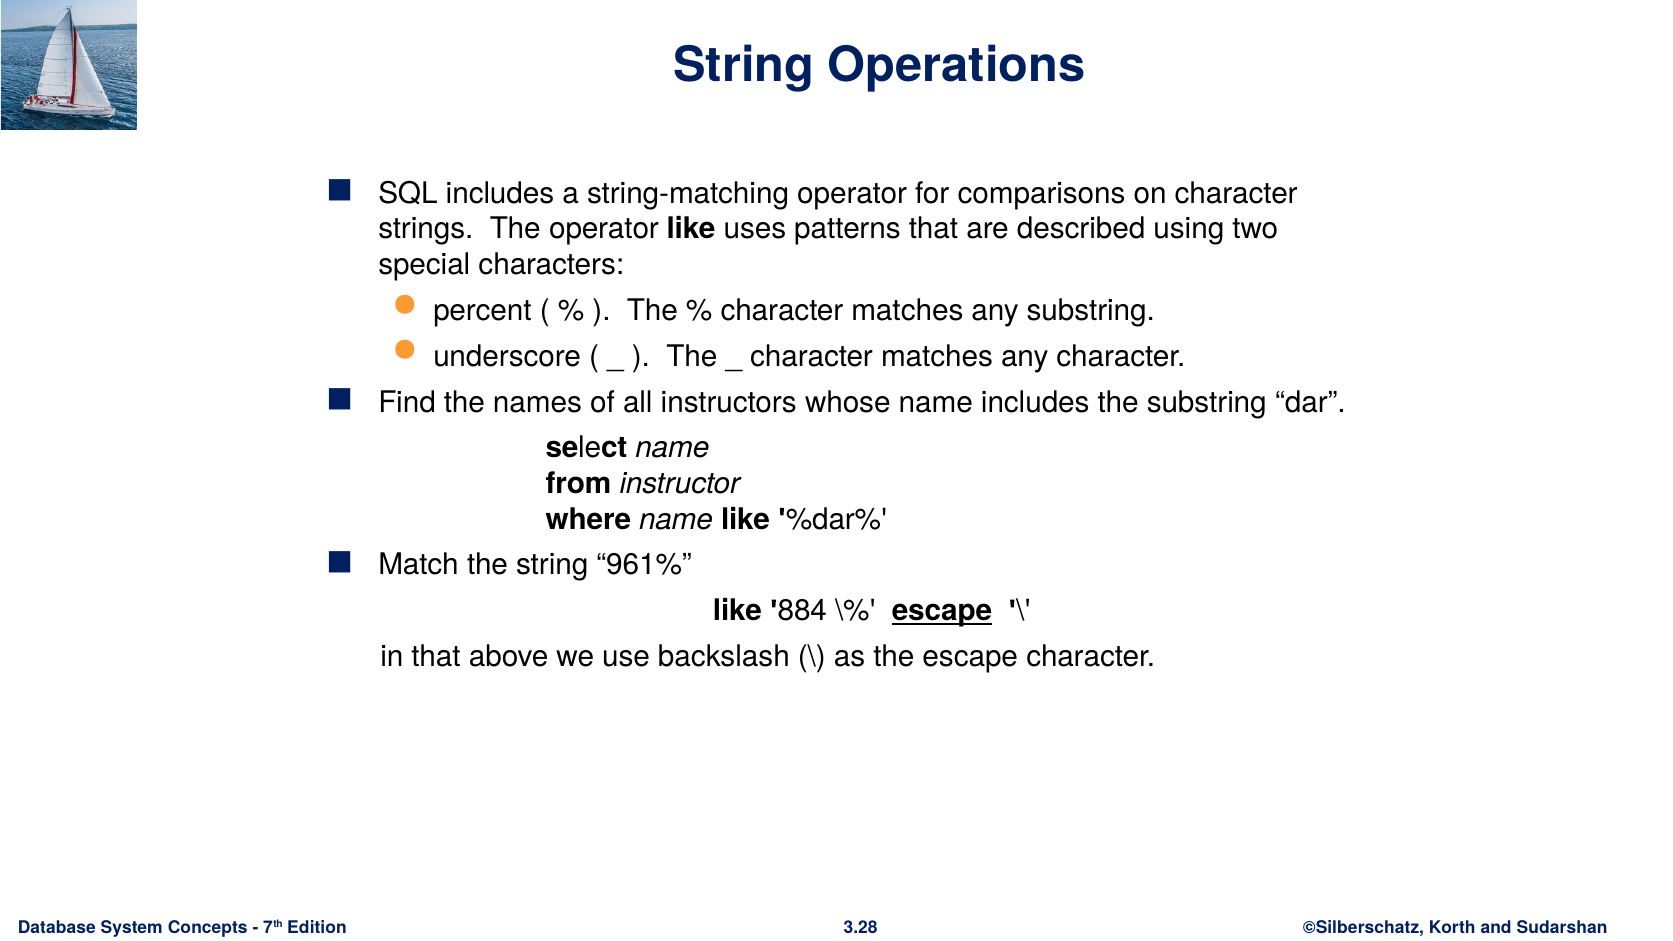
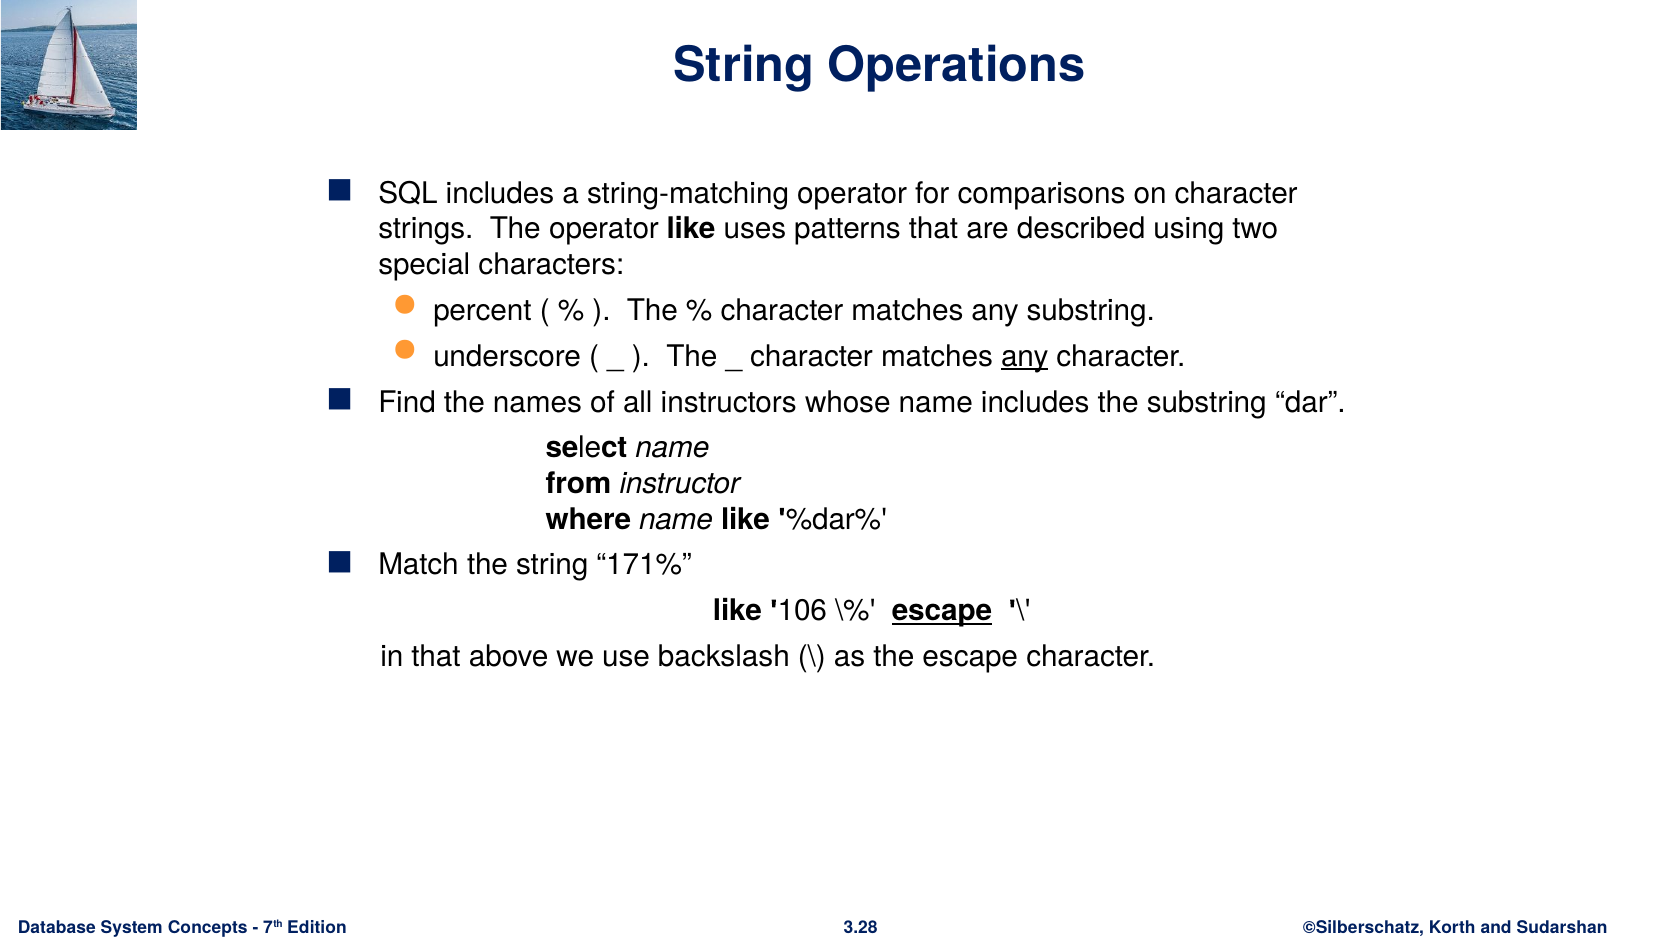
any underline: none -> present (1025, 356)
961%: 961% -> 171% (644, 565)
884: 884 -> 106 (802, 611)
